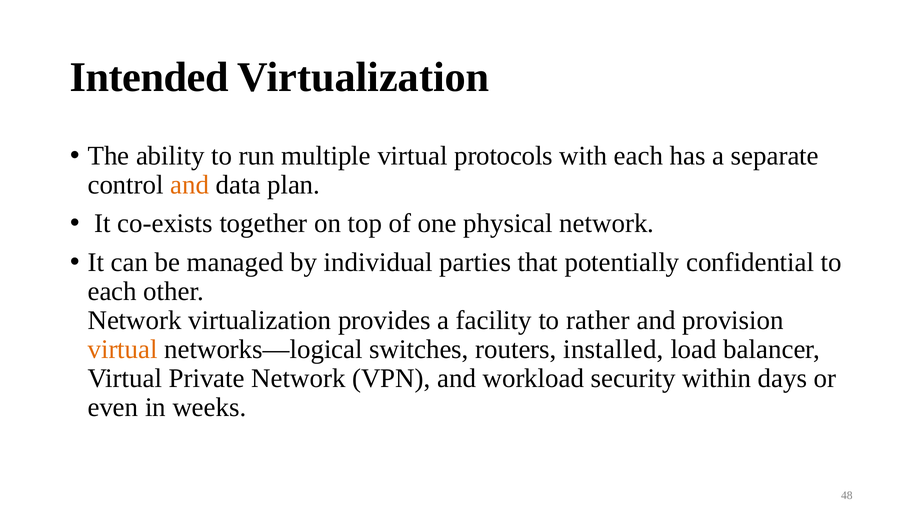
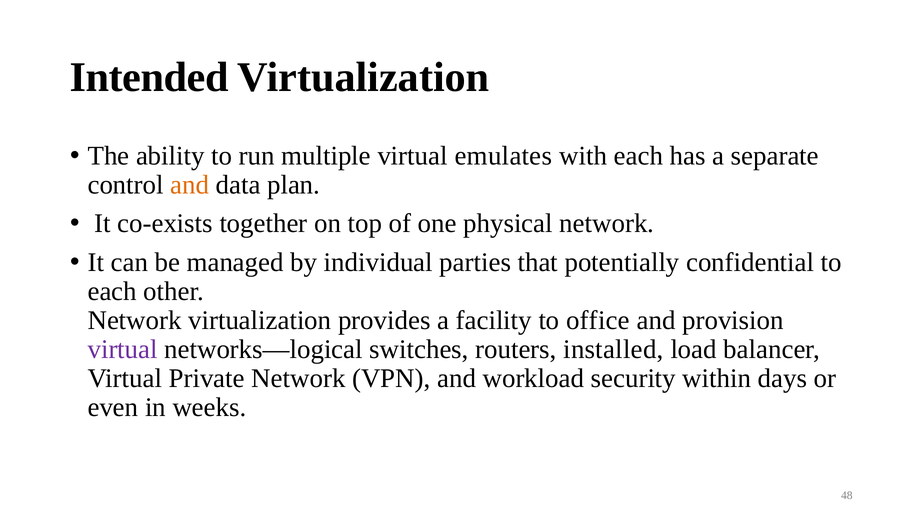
protocols: protocols -> emulates (503, 156)
rather: rather -> office (598, 320)
virtual colour: orange -> purple (123, 349)
